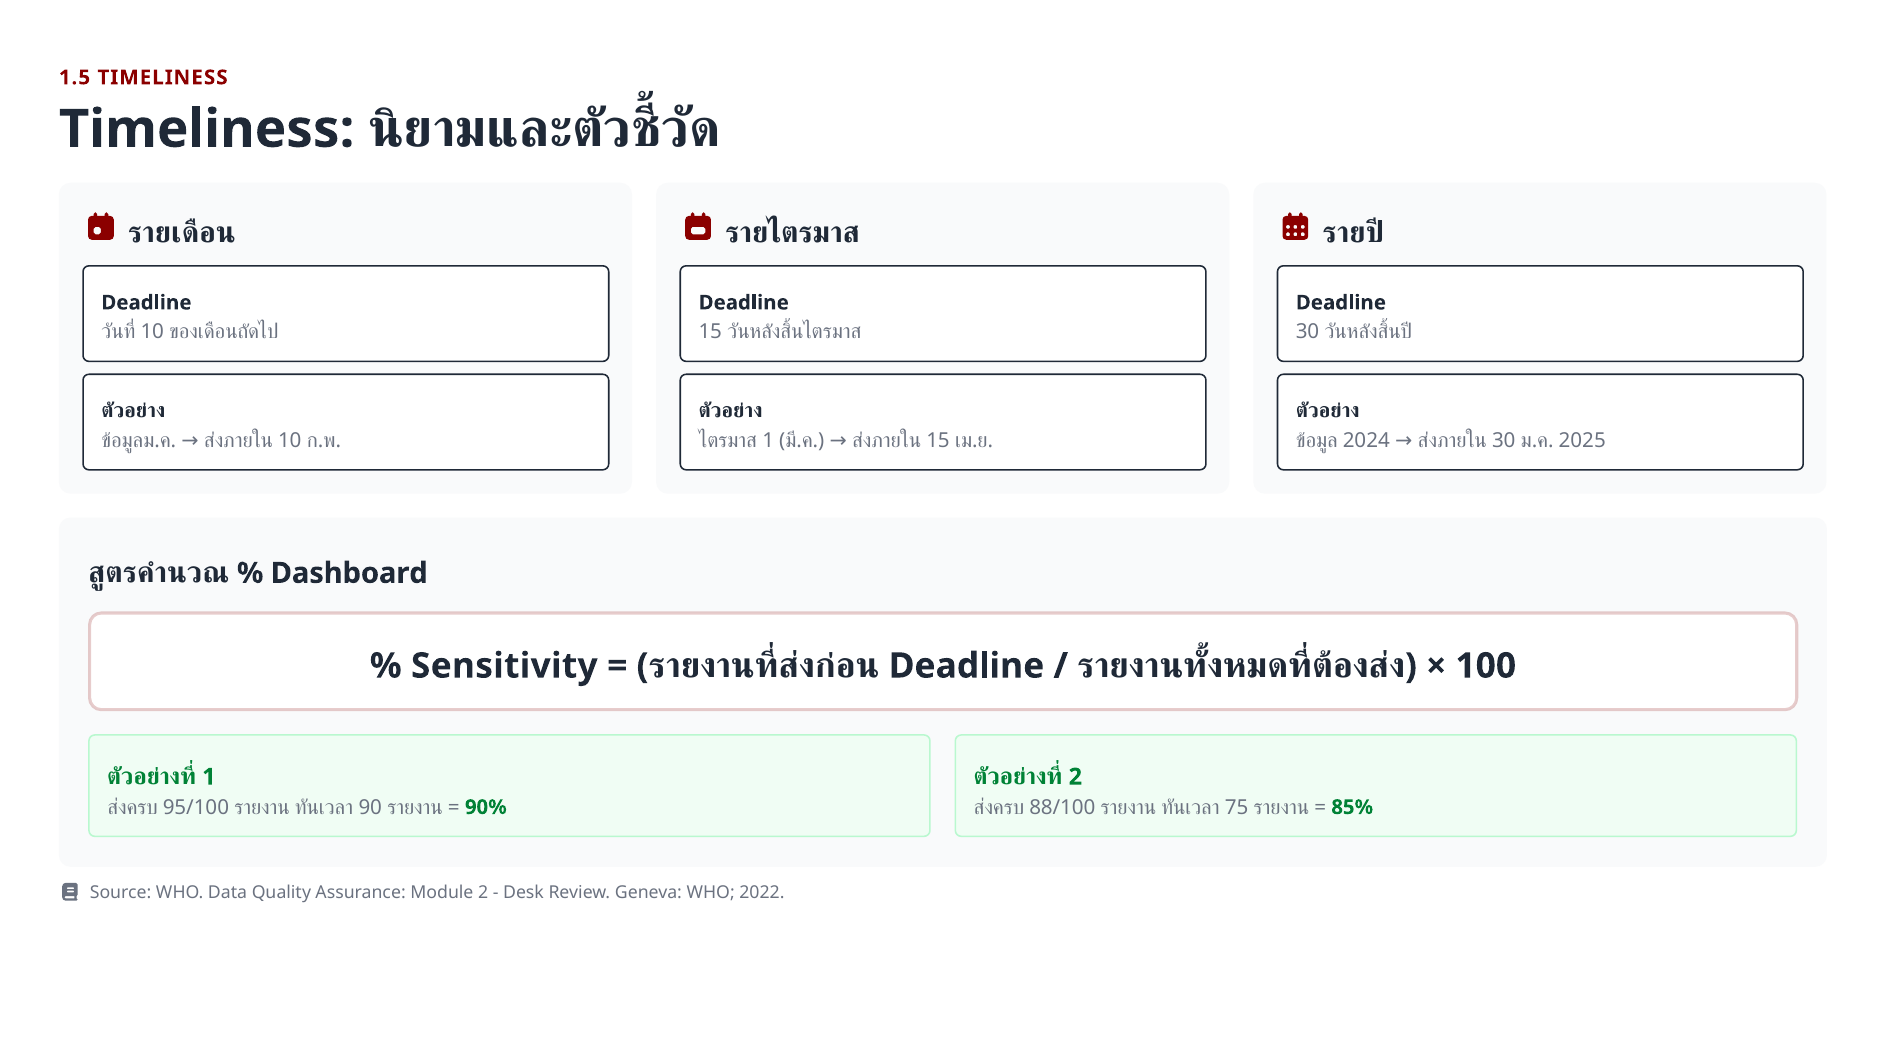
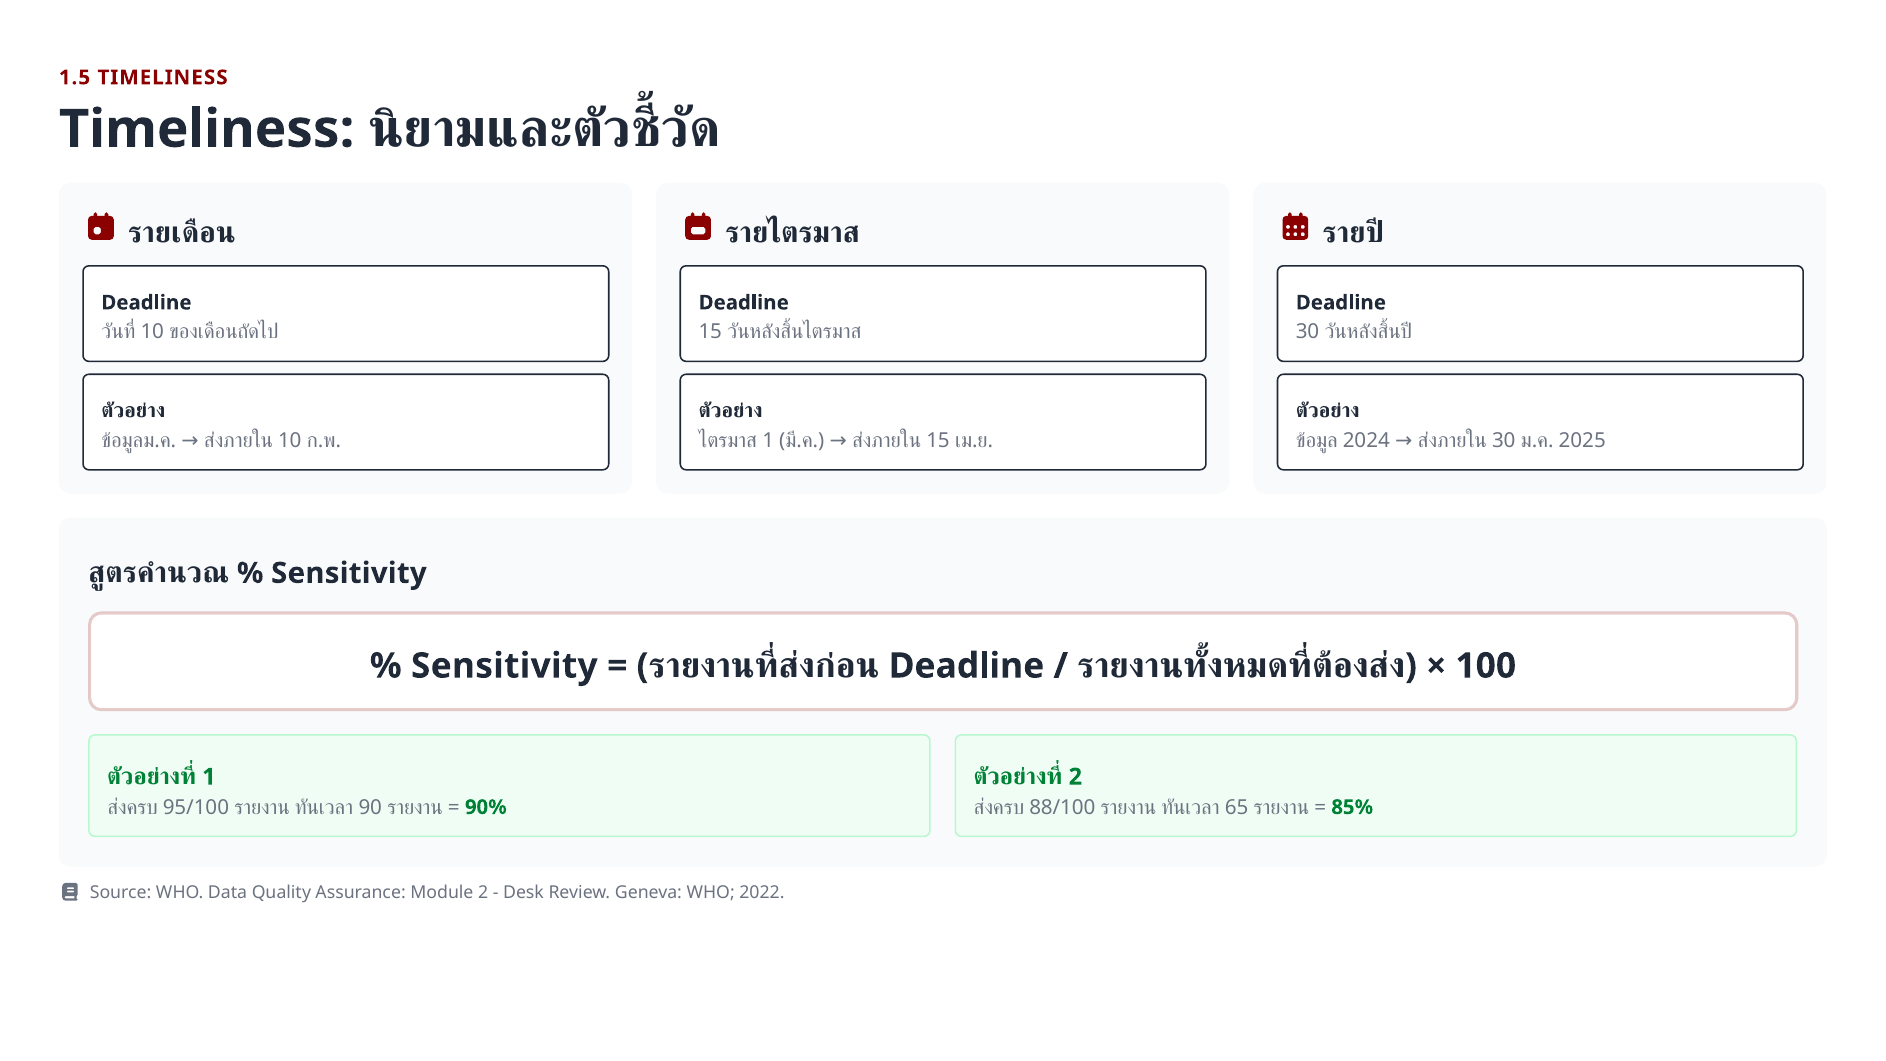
Dashboard: Dashboard -> Sensitivity (349, 573)
75: 75 -> 65 (1237, 807)
